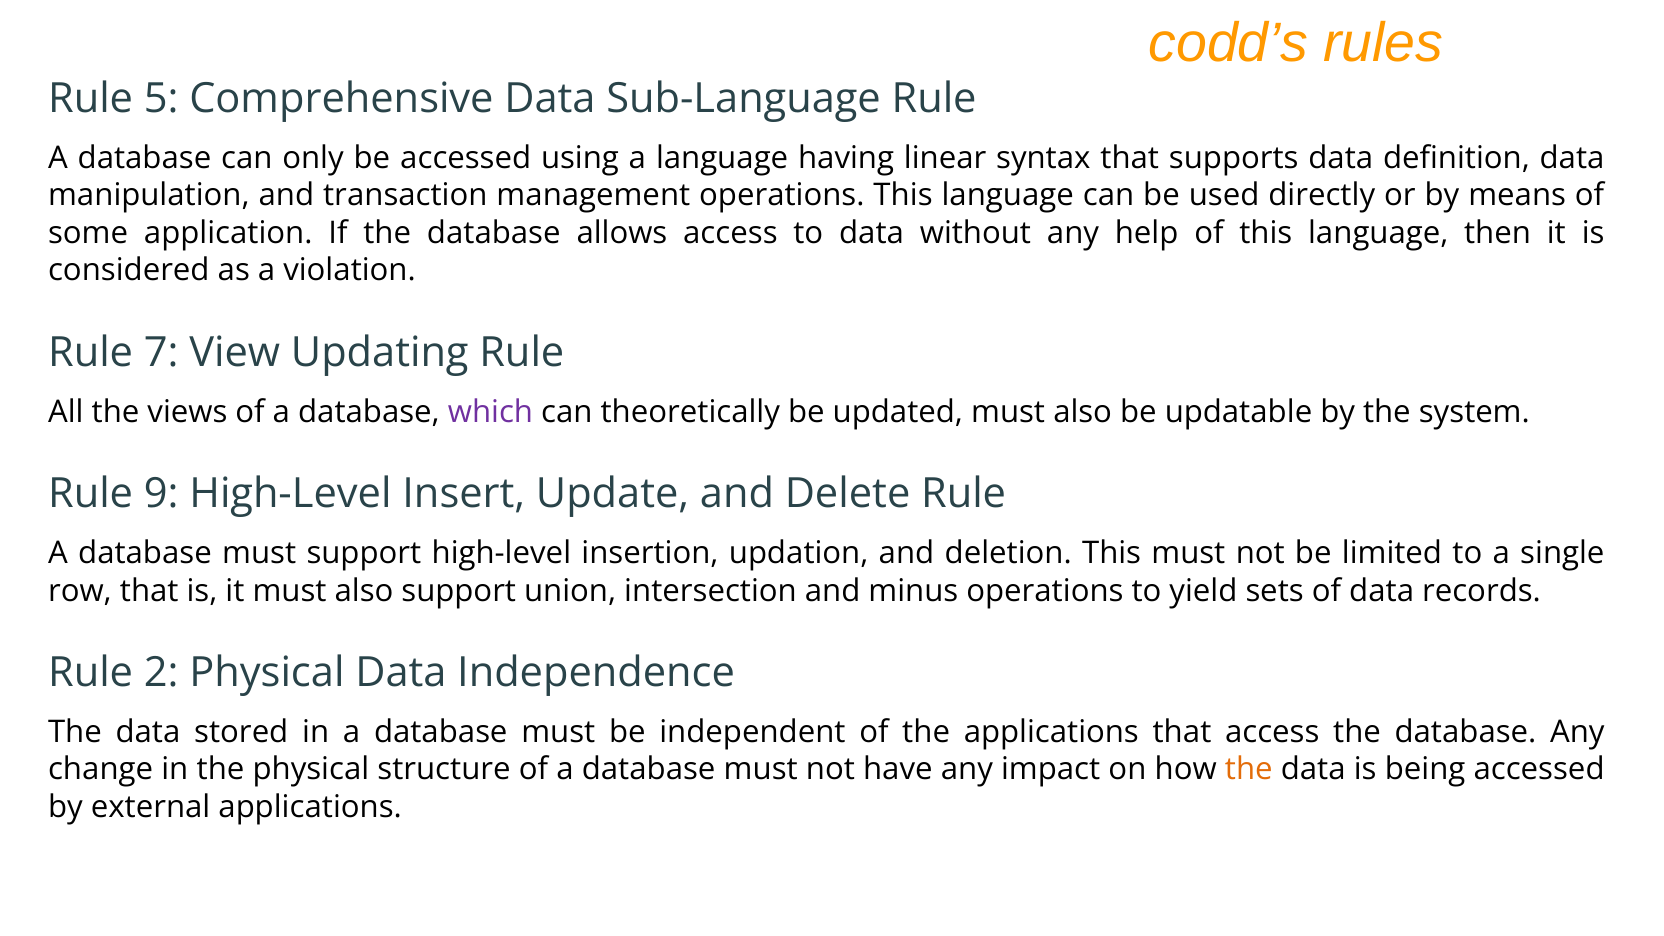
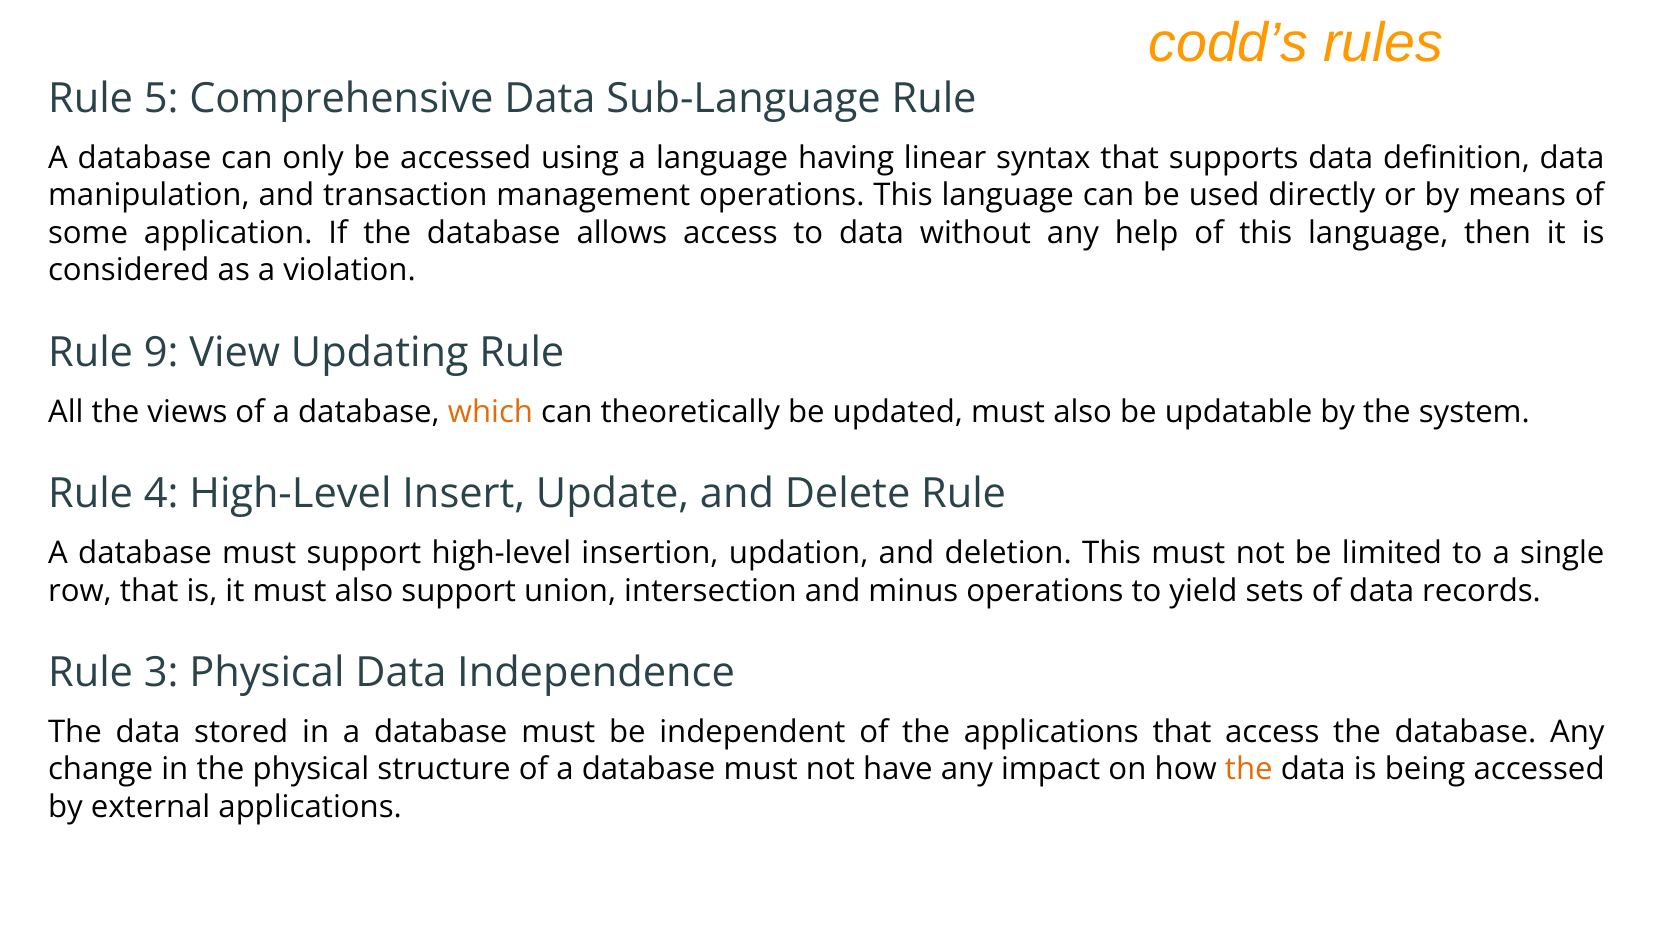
7: 7 -> 9 (161, 352)
which colour: purple -> orange (491, 412)
9: 9 -> 4 (161, 494)
2: 2 -> 3 (161, 673)
